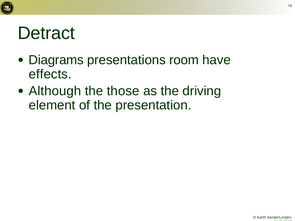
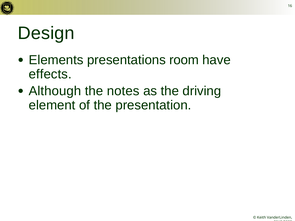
Detract: Detract -> Design (46, 33)
Diagrams: Diagrams -> Elements (56, 60)
those: those -> notes (123, 91)
